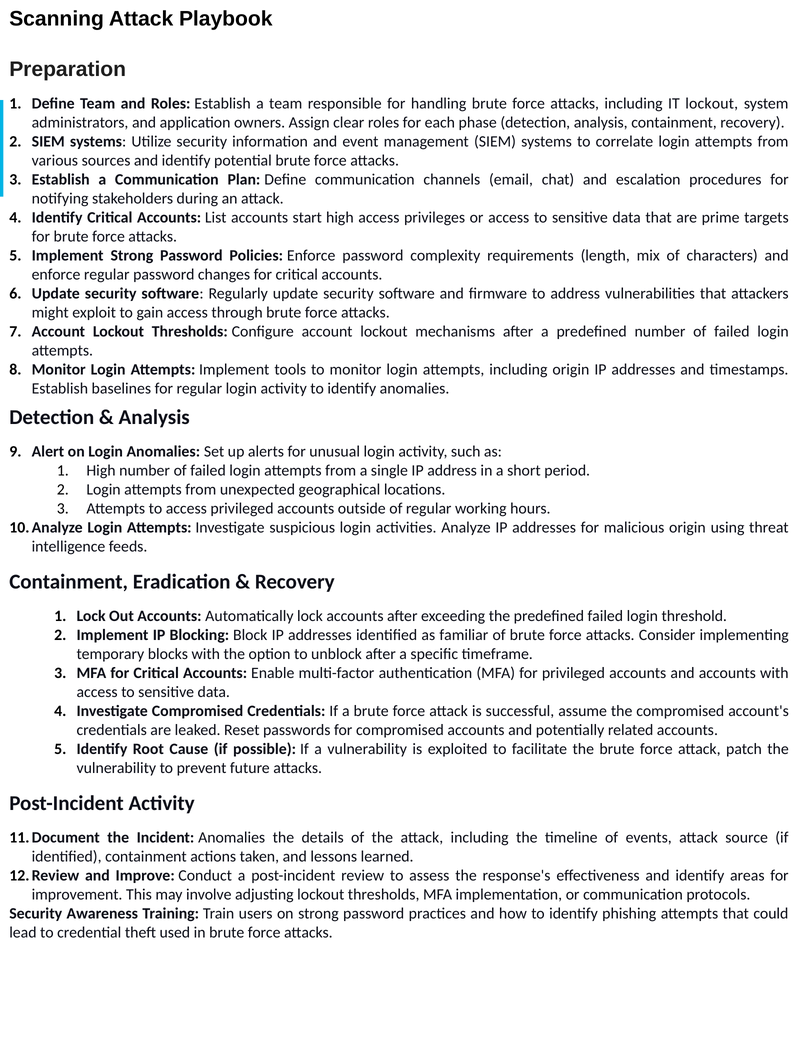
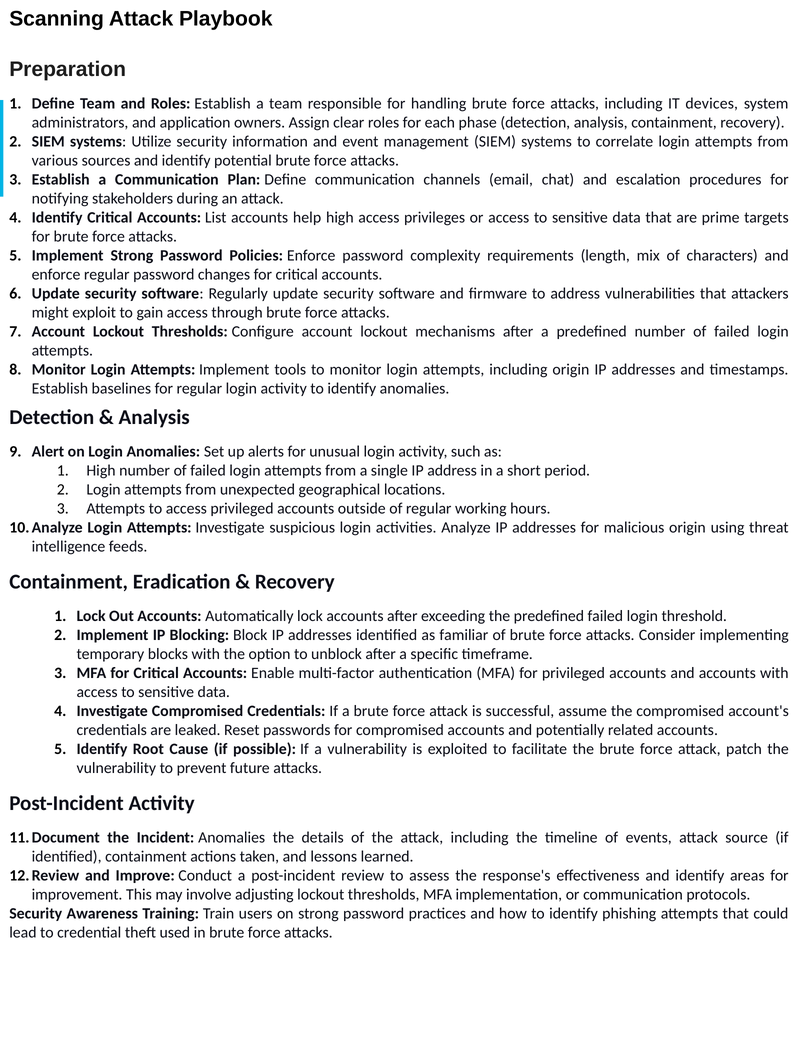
IT lockout: lockout -> devices (712, 104)
start: start -> help (307, 218)
